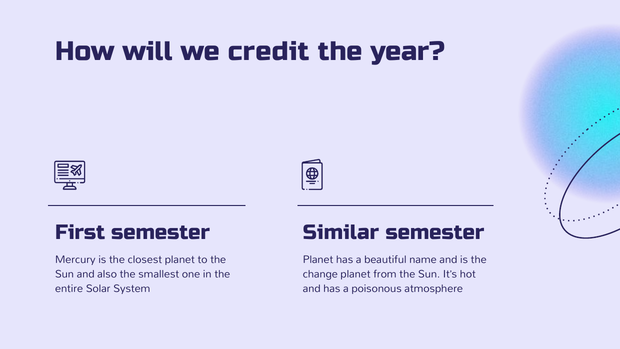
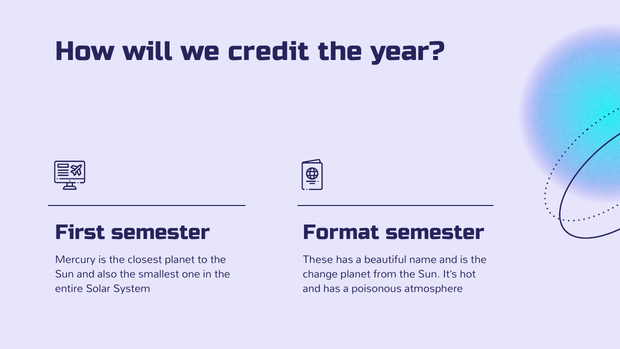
Similar: Similar -> Format (341, 233)
Planet: Planet -> These (318, 259)
